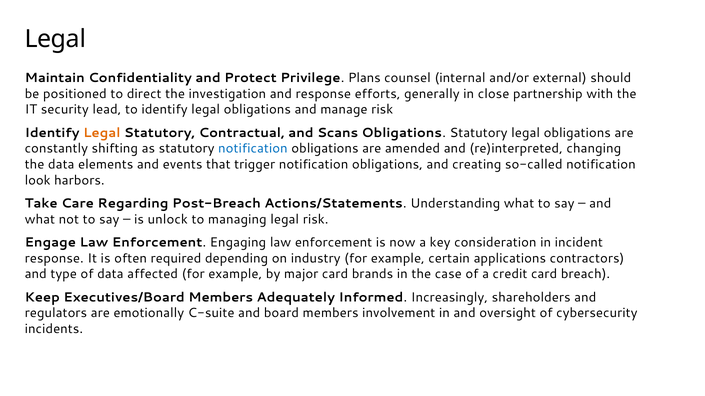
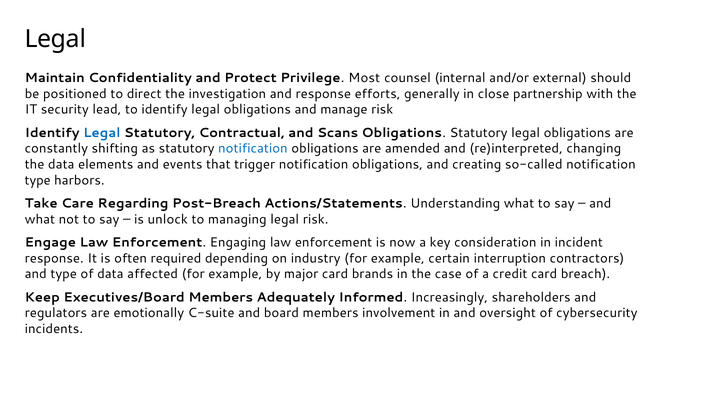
Plans: Plans -> Most (364, 78)
Legal colour: orange -> blue (102, 133)
look: look -> type (38, 180)
applications: applications -> interruption (510, 259)
